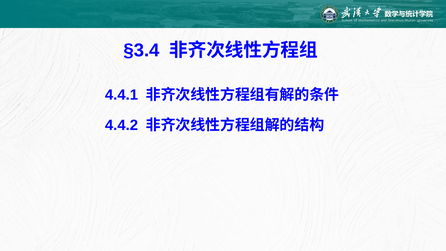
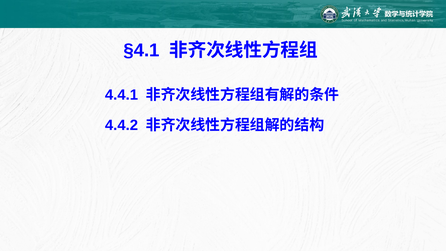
§3.4: §3.4 -> §4.1 (142, 50)
